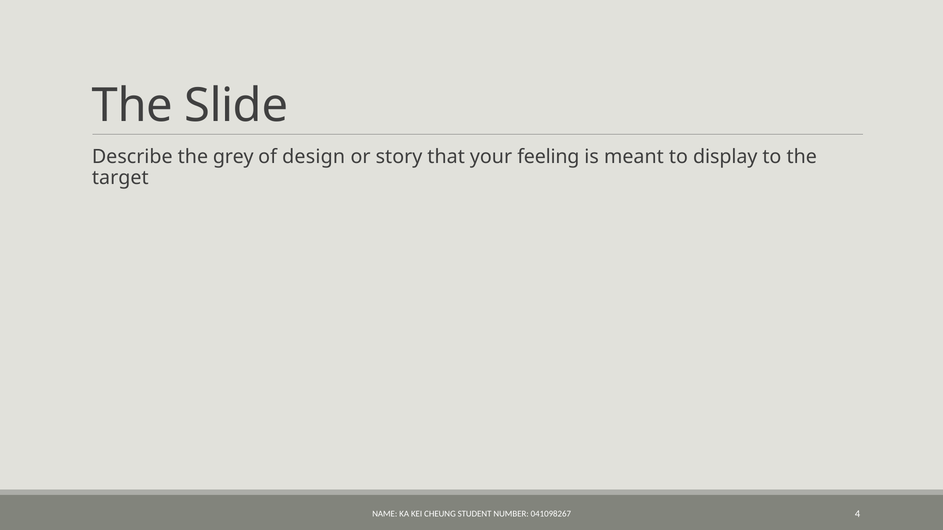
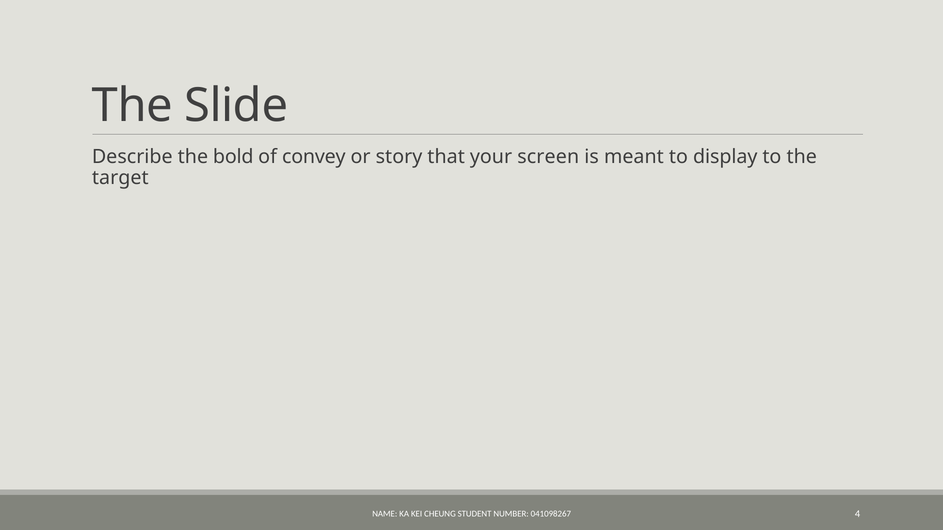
grey: grey -> bold (233, 157)
design: design -> convey (314, 157)
feeling: feeling -> screen (548, 157)
